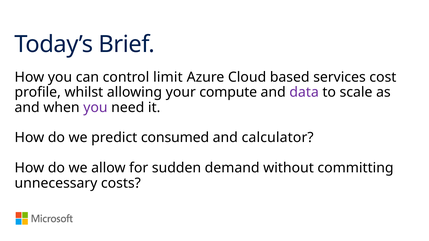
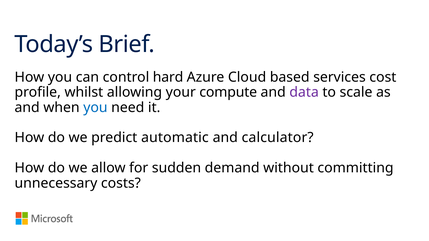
limit: limit -> hard (168, 77)
you colour: purple -> blue (95, 108)
consumed: consumed -> automatic (175, 138)
